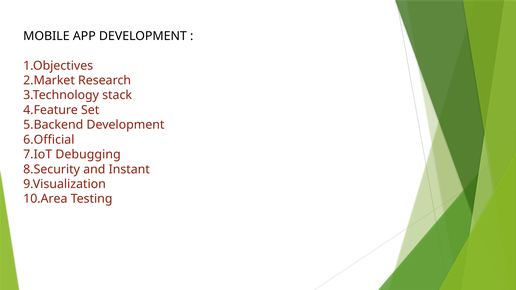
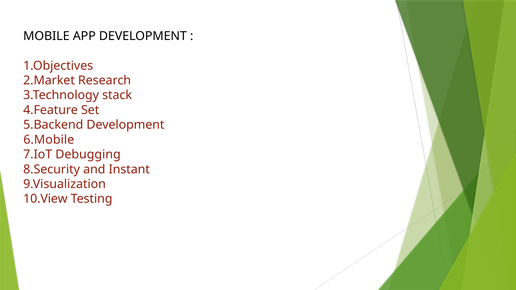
6.Official: 6.Official -> 6.Mobile (49, 140)
10.Area: 10.Area -> 10.View (45, 199)
